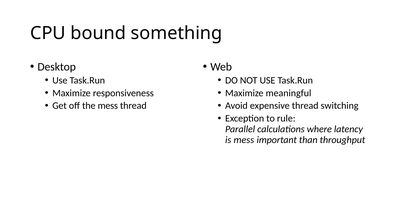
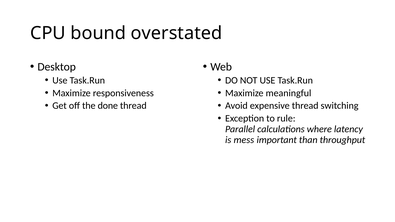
something: something -> overstated (176, 33)
the mess: mess -> done (108, 106)
